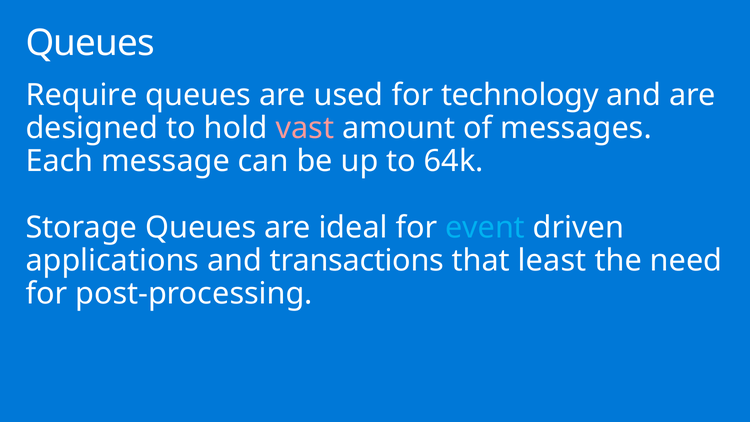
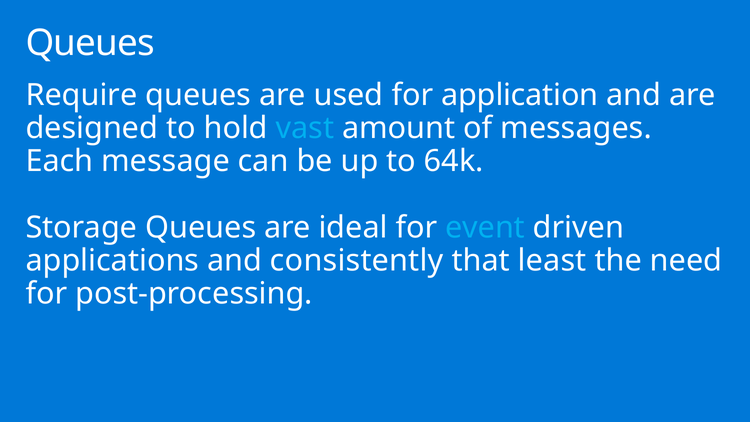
technology: technology -> application (520, 95)
vast colour: pink -> light blue (305, 128)
transactions: transactions -> consistently (357, 261)
